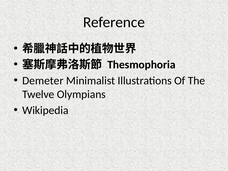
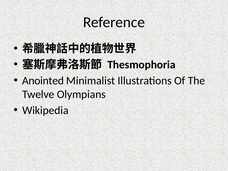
Demeter: Demeter -> Anointed (43, 81)
